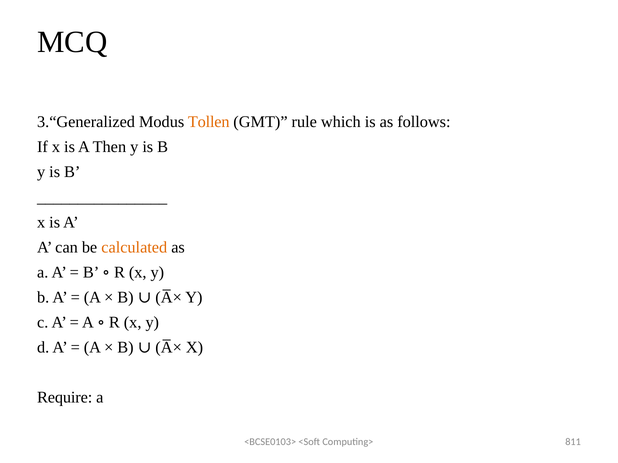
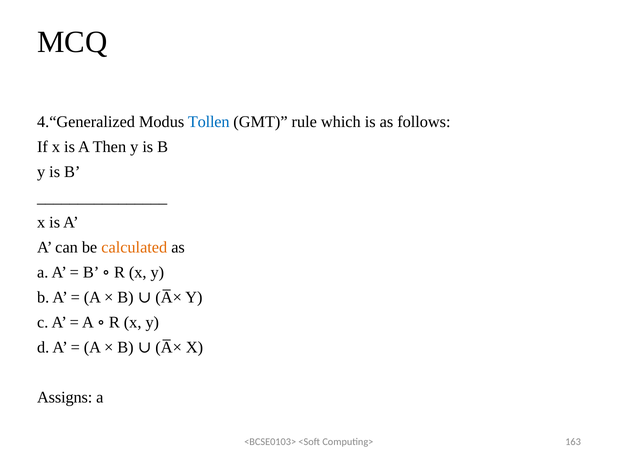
3.“Generalized: 3.“Generalized -> 4.“Generalized (86, 122)
Tollen colour: orange -> blue (209, 122)
Require: Require -> Assigns (65, 398)
811: 811 -> 163 (573, 443)
